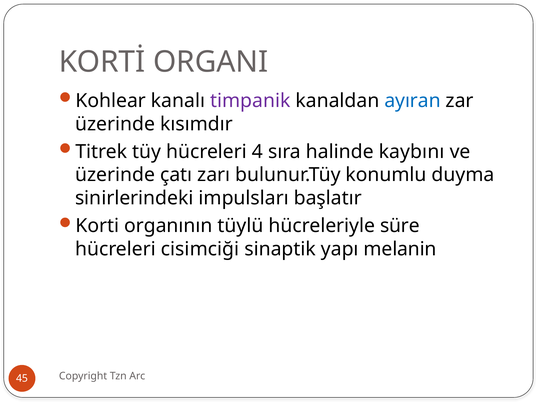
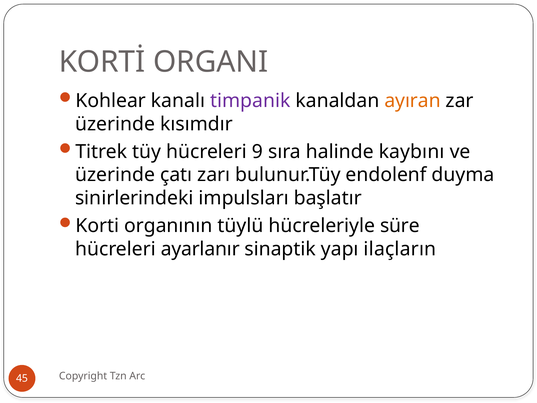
ayıran colour: blue -> orange (413, 101)
4: 4 -> 9 (257, 152)
konumlu: konumlu -> endolenf (386, 175)
cisimciği: cisimciği -> ayarlanır (200, 249)
melanin: melanin -> ilaçların (400, 249)
